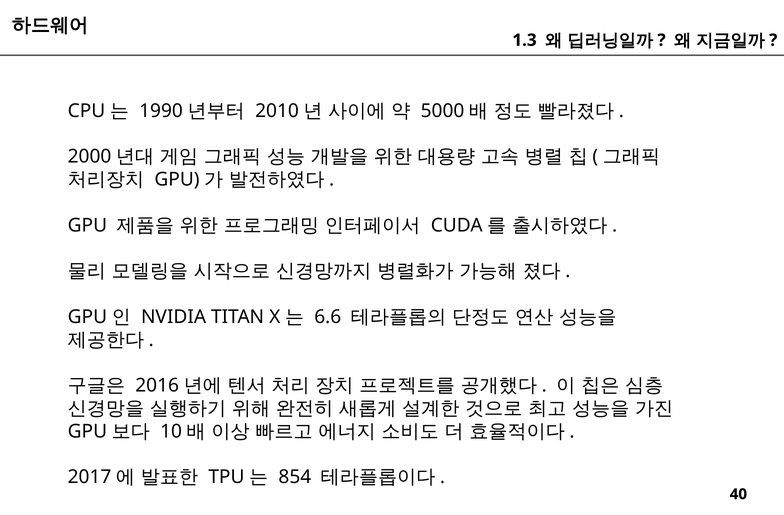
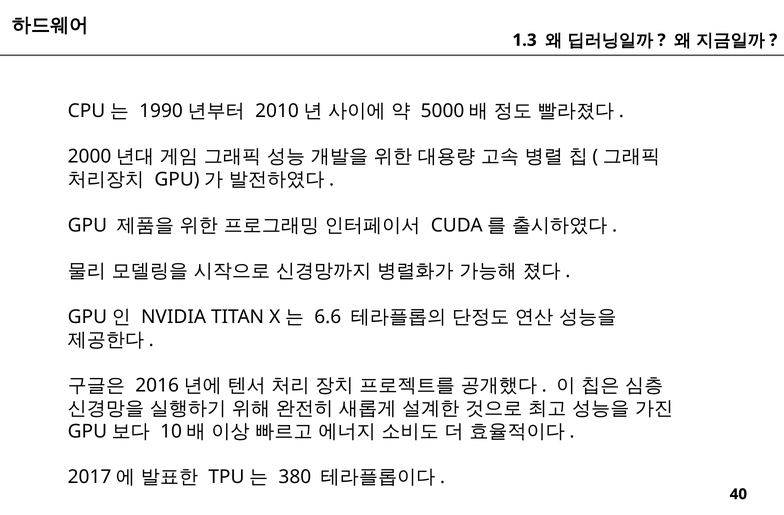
854: 854 -> 380 (295, 477)
